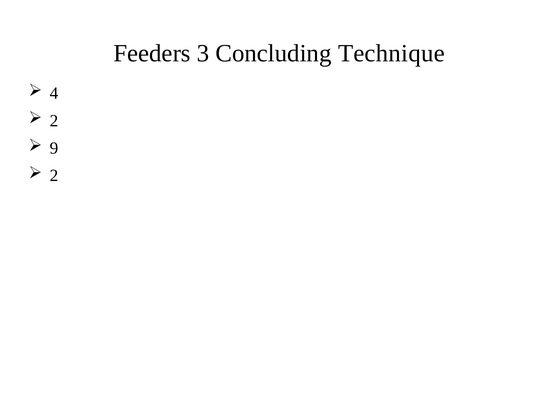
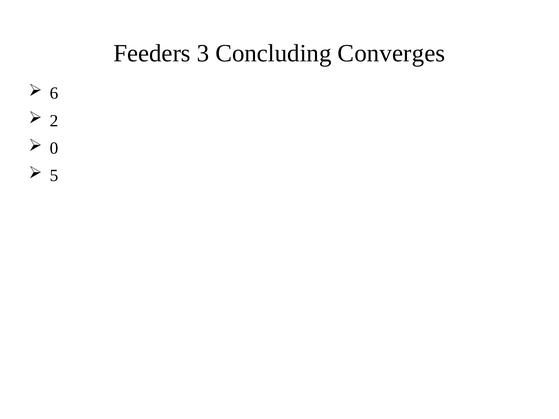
Technique: Technique -> Converges (391, 53)
4: 4 -> 6 (54, 93)
9: 9 -> 0 (54, 148)
2: 2 -> 5 (54, 176)
